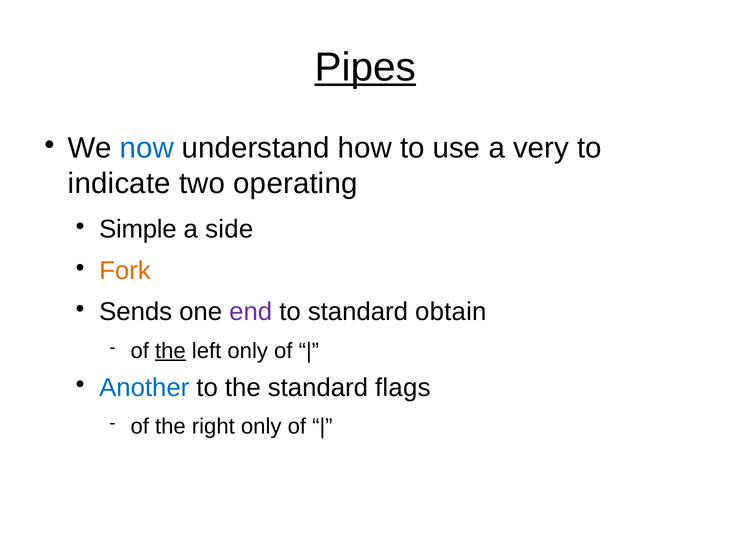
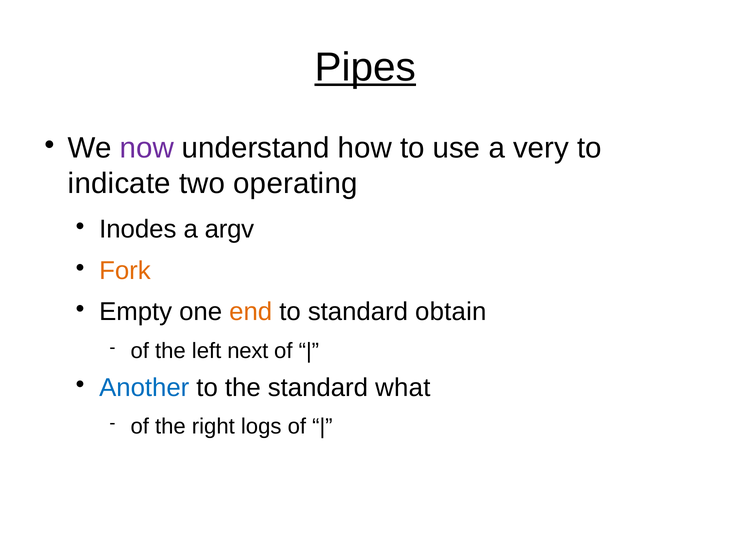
now colour: blue -> purple (147, 148)
Simple: Simple -> Inodes (138, 229)
side: side -> argv (229, 229)
Sends: Sends -> Empty (136, 312)
end colour: purple -> orange (251, 312)
the underline: present -> none (170, 351)
left only: only -> next (248, 351)
flags: flags -> what (403, 388)
right only: only -> logs (261, 427)
